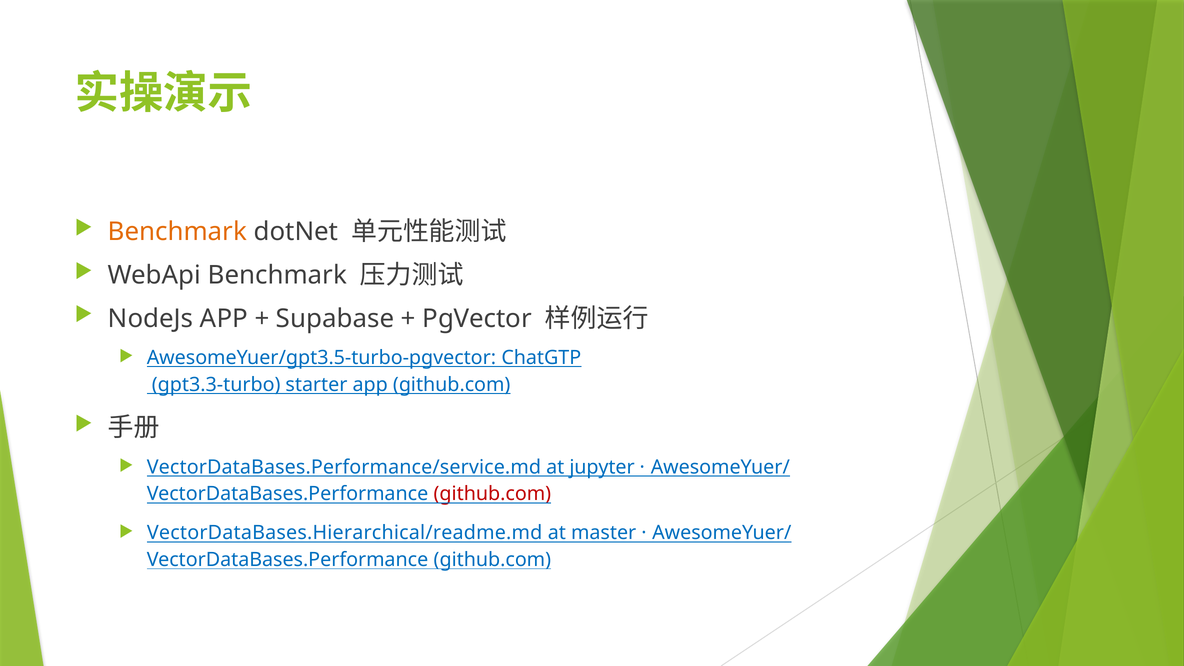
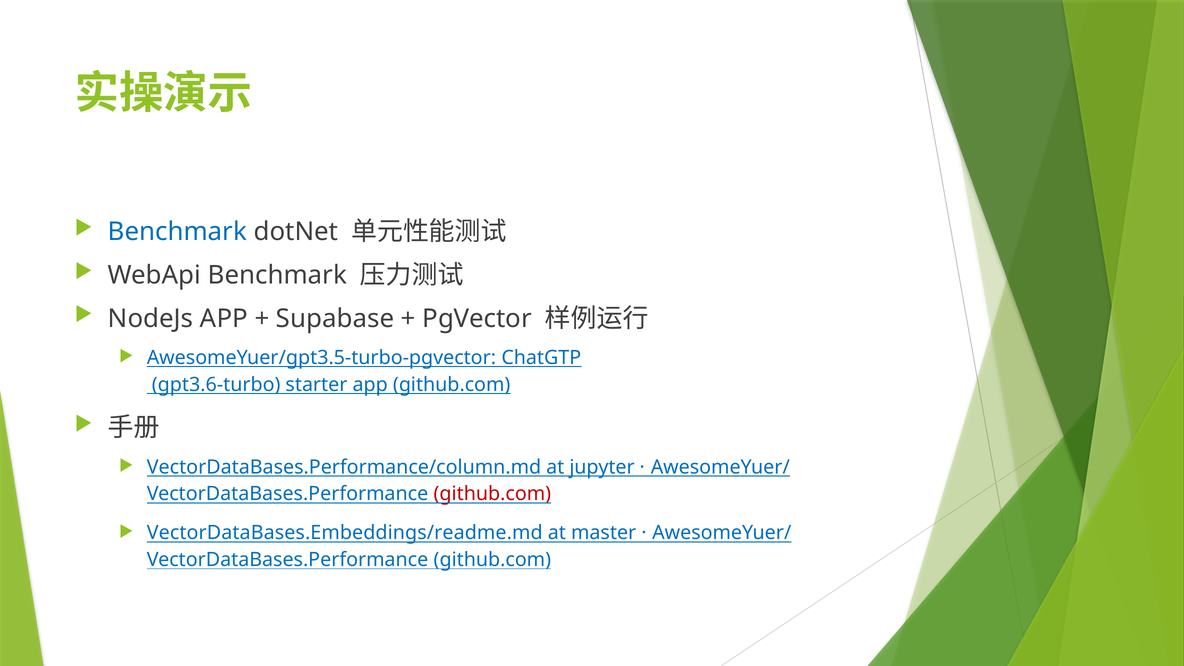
Benchmark colour: orange -> blue (177, 232)
gpt3.3-turbo: gpt3.3-turbo -> gpt3.6-turbo (216, 385)
VectorDataBases.Performance/service.md: VectorDataBases.Performance/service.md -> VectorDataBases.Performance/column.md (344, 467)
VectorDataBases.Hierarchical/readme.md: VectorDataBases.Hierarchical/readme.md -> VectorDataBases.Embeddings/readme.md (345, 533)
